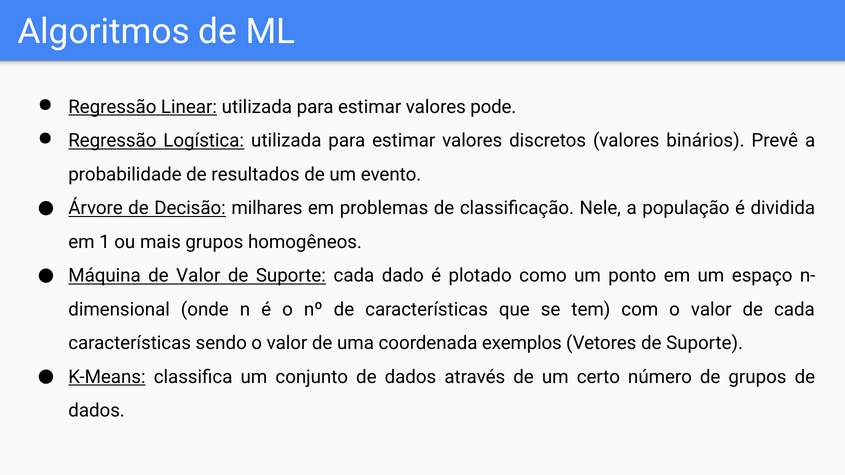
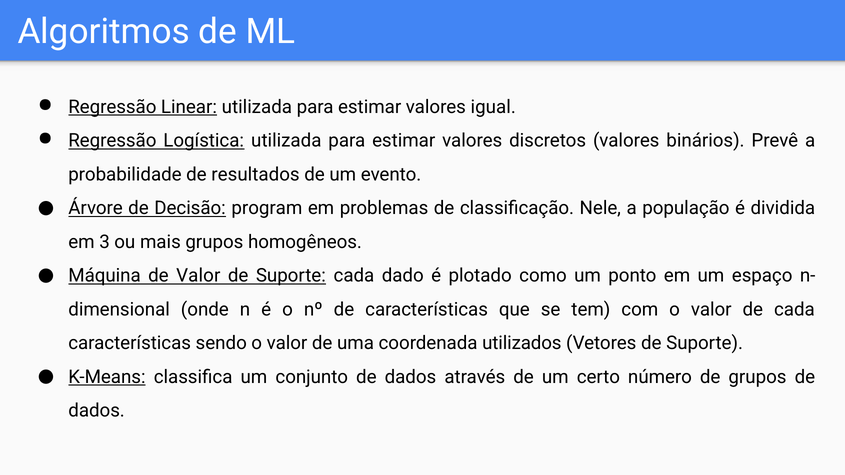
pode: pode -> igual (493, 107)
milhares: milhares -> program (267, 208)
1: 1 -> 3 (105, 242)
exemplos: exemplos -> utilizados (522, 343)
